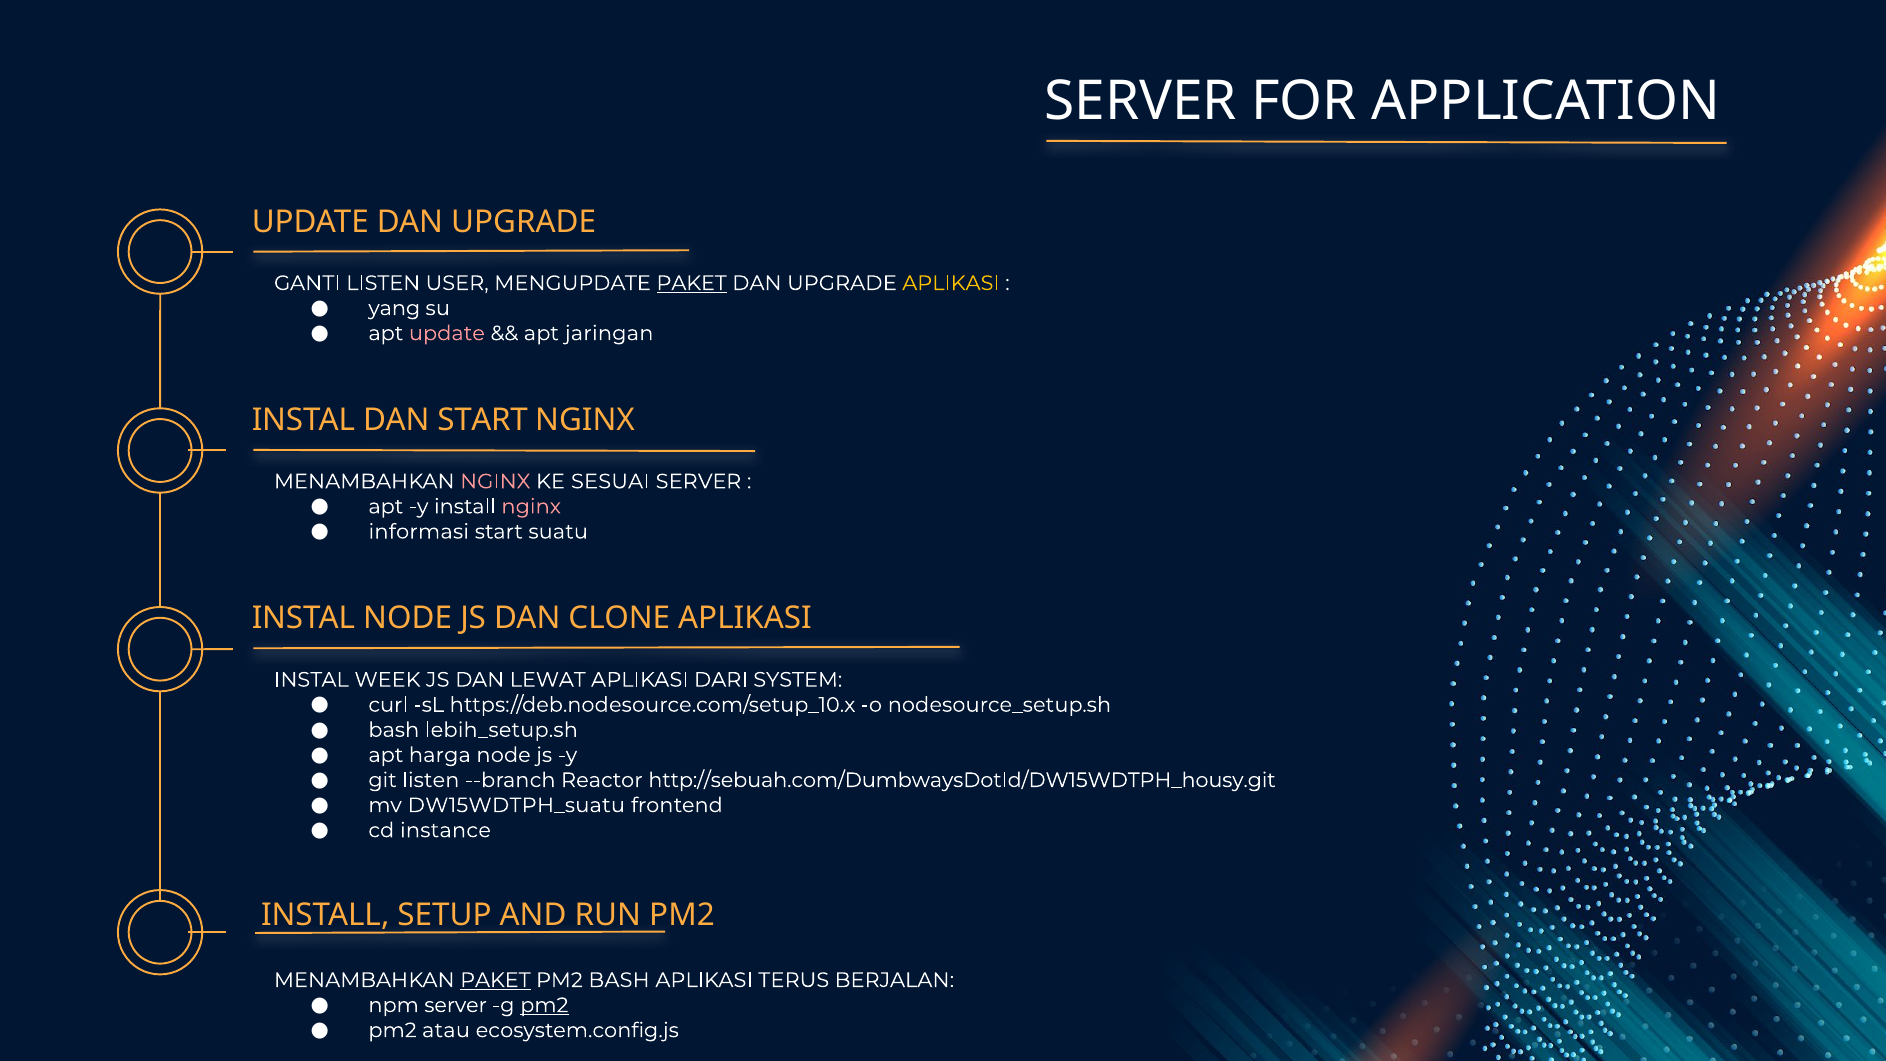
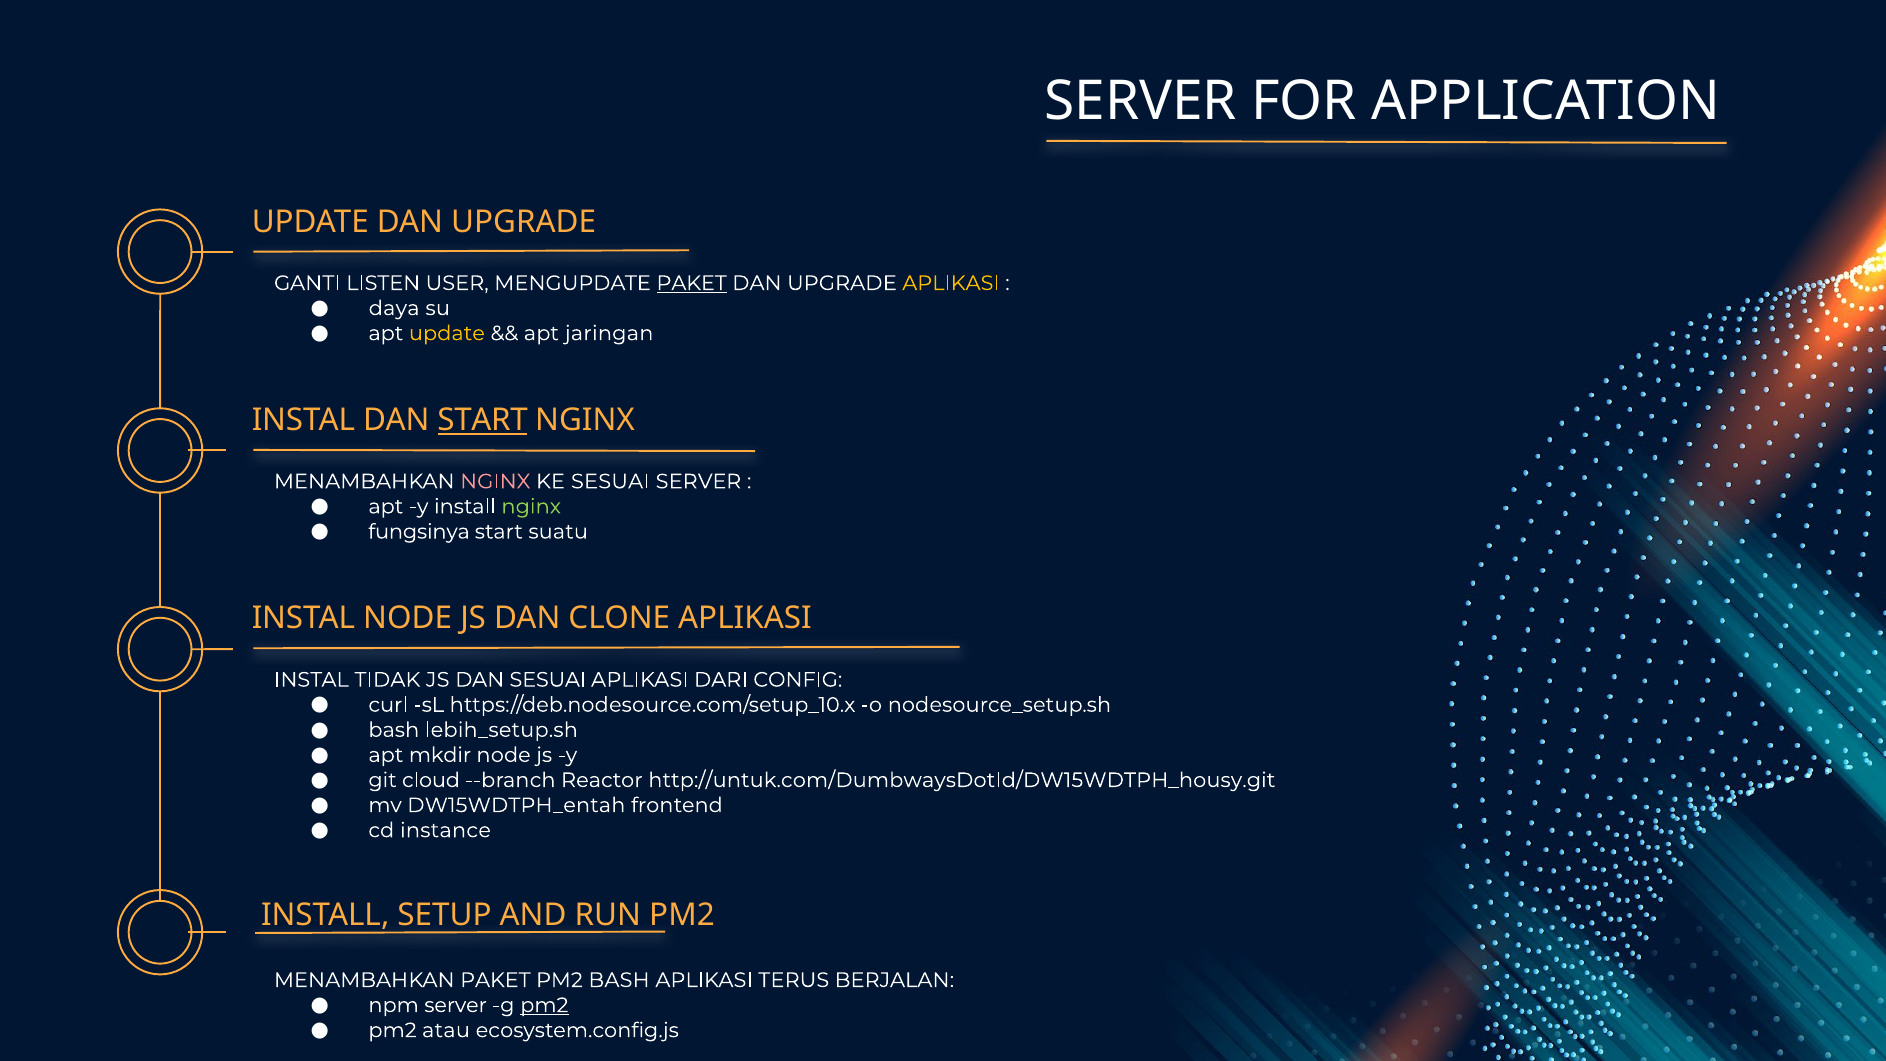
yang: yang -> daya (394, 308)
update colour: pink -> yellow (447, 333)
START underline: none -> present (483, 420)
nginx colour: pink -> light green (531, 507)
informasi: informasi -> fungsinya (419, 532)
WEEK: WEEK -> TIDAK (387, 680)
DAN LEWAT: LEWAT -> SESUAI (548, 680)
SYSTEM: SYSTEM -> CONFIG (798, 680)
harga: harga -> mkdir (440, 755)
git listen: listen -> cloud (431, 780)
http://sebuah.com/DumbwaysDotId/DW15WDTPH_housy.git: http://sebuah.com/DumbwaysDotId/DW15WDTPH_housy.git -> http://untuk.com/DumbwaysDotId/DW15WDTPH_housy.git (962, 780)
DW15WDTPH_suatu: DW15WDTPH_suatu -> DW15WDTPH_entah (516, 805)
PAKET underline: present -> none (495, 980)
